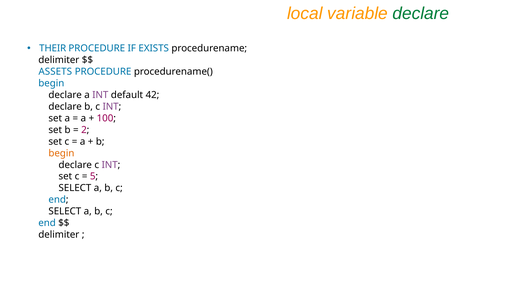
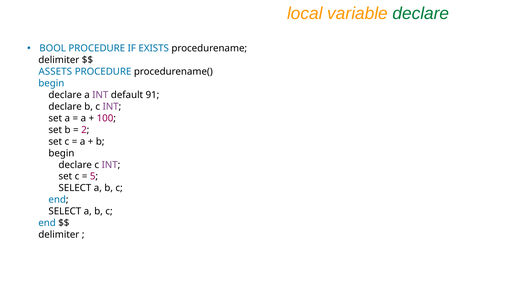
THEIR: THEIR -> BOOL (53, 48)
42: 42 -> 91 (152, 95)
begin colour: orange -> black (61, 153)
